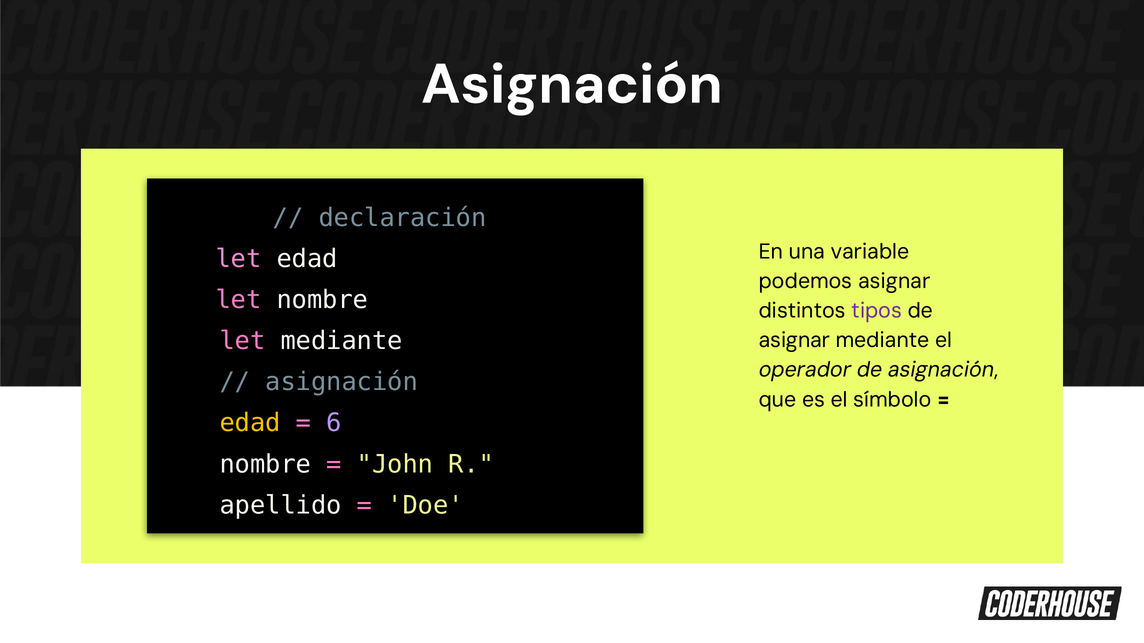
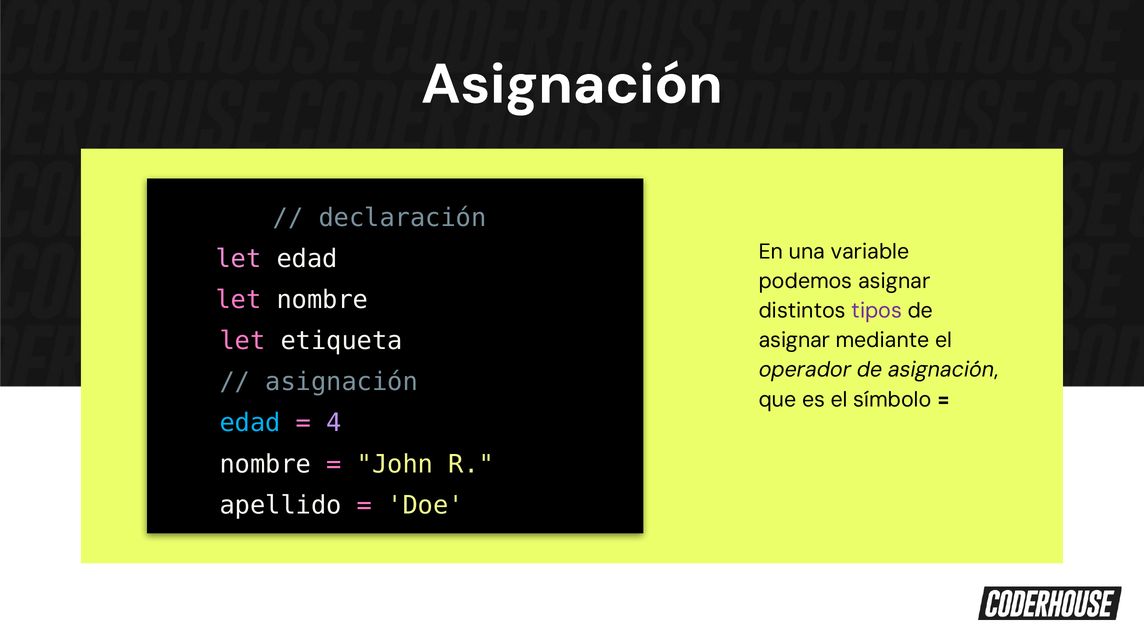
let mediante: mediante -> etiqueta (342, 341)
edad colour: yellow -> light blue (250, 423)
6: 6 -> 4 (334, 423)
